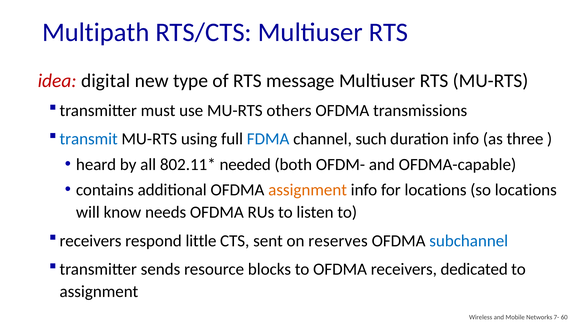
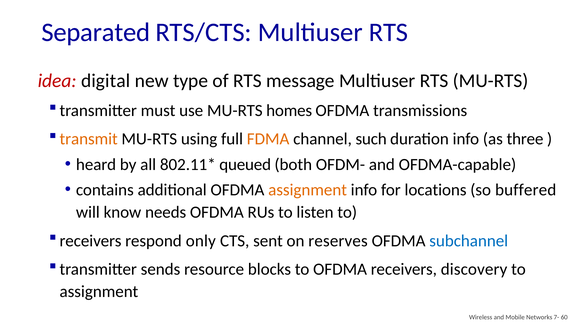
Multipath: Multipath -> Separated (96, 32)
others: others -> homes (289, 111)
transmit colour: blue -> orange (89, 139)
FDMA colour: blue -> orange (268, 139)
needed: needed -> queued (245, 164)
so locations: locations -> buffered (526, 190)
little: little -> only (201, 241)
dedicated: dedicated -> discovery (474, 269)
